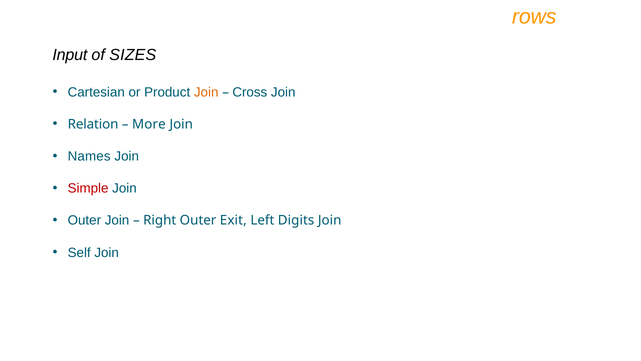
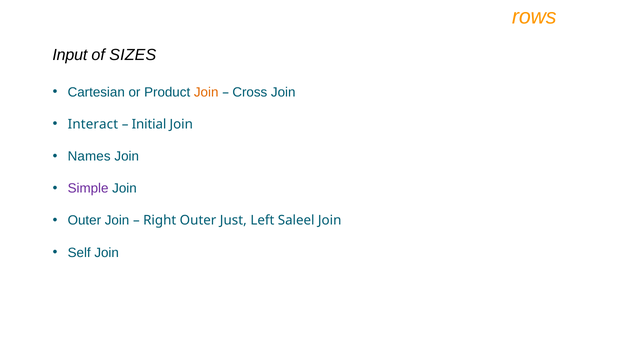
Relation: Relation -> Interact (93, 124)
More: More -> Initial (149, 124)
Simple colour: red -> purple (88, 188)
Exit: Exit -> Just (233, 220)
Digits: Digits -> Saleel (296, 220)
